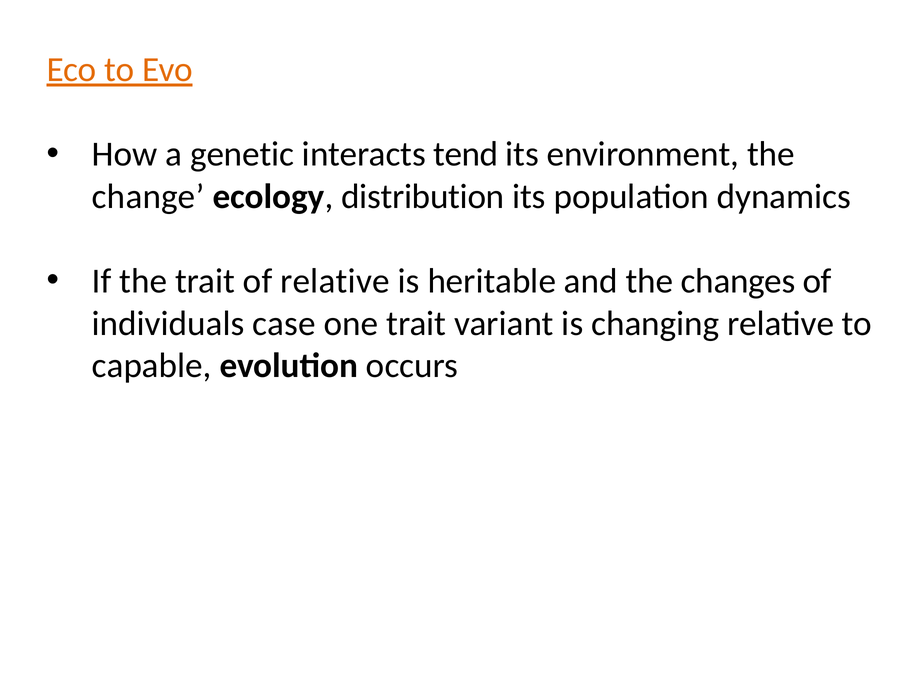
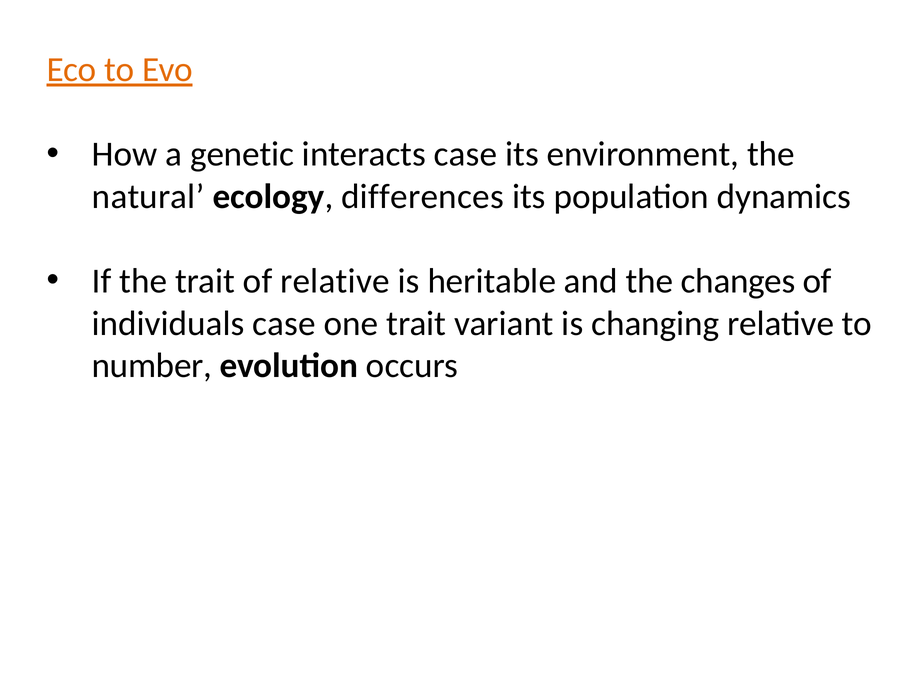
interacts tend: tend -> case (466, 154)
change: change -> natural (148, 197)
distribution: distribution -> differences (423, 197)
capable: capable -> number (152, 366)
